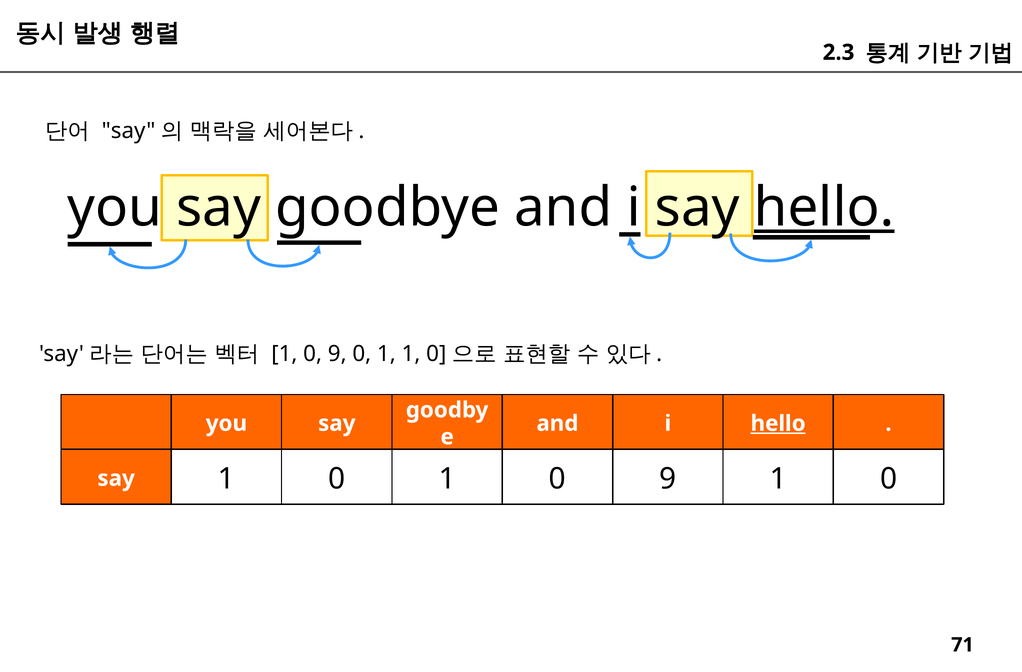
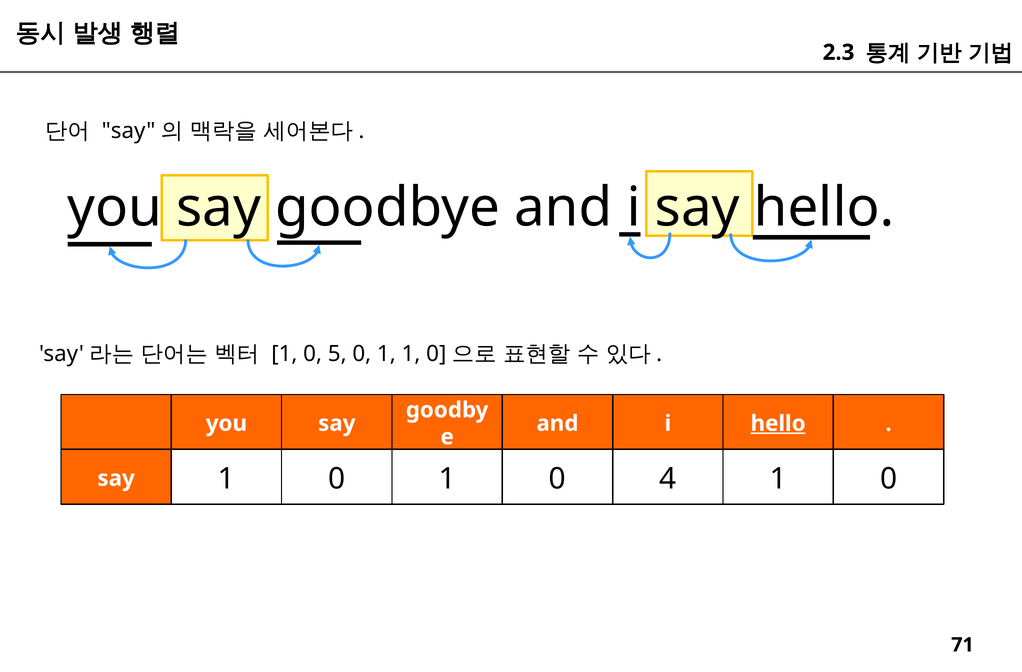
hello underline: present -> none (824, 207)
9: 9 -> 5 (337, 353)
0 1 0 9: 9 -> 4 (668, 478)
